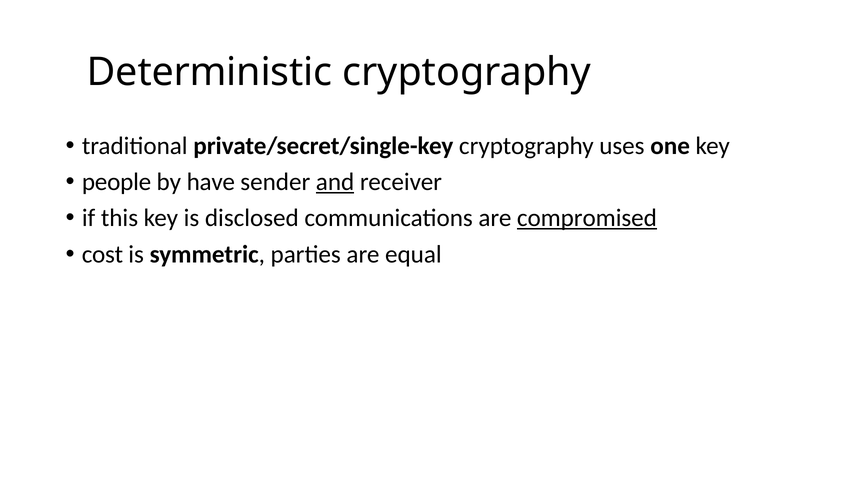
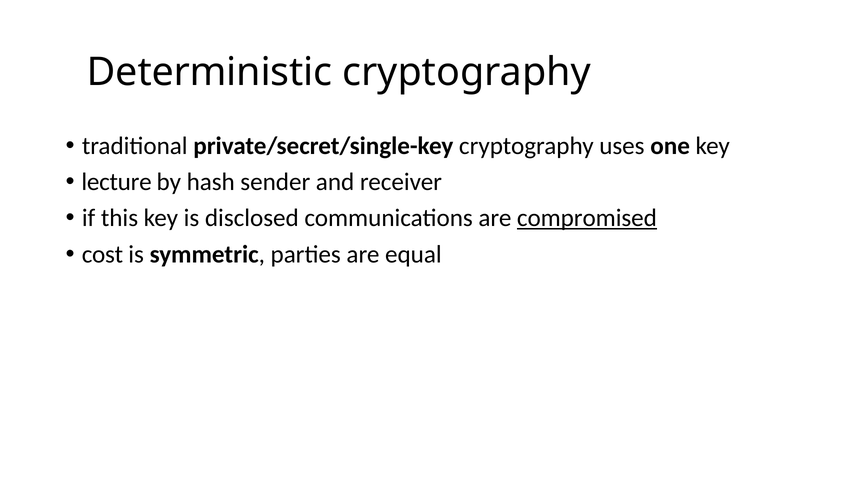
people: people -> lecture (117, 182)
have: have -> hash (211, 182)
and underline: present -> none (335, 182)
